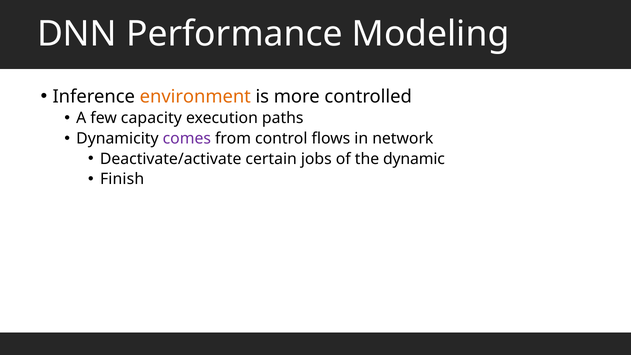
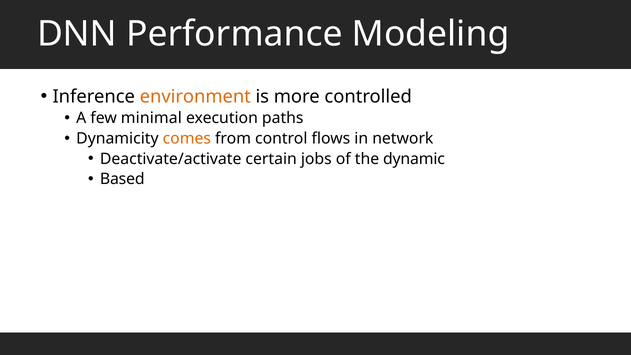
capacity: capacity -> minimal (151, 118)
comes colour: purple -> orange (187, 139)
Finish: Finish -> Based (122, 179)
